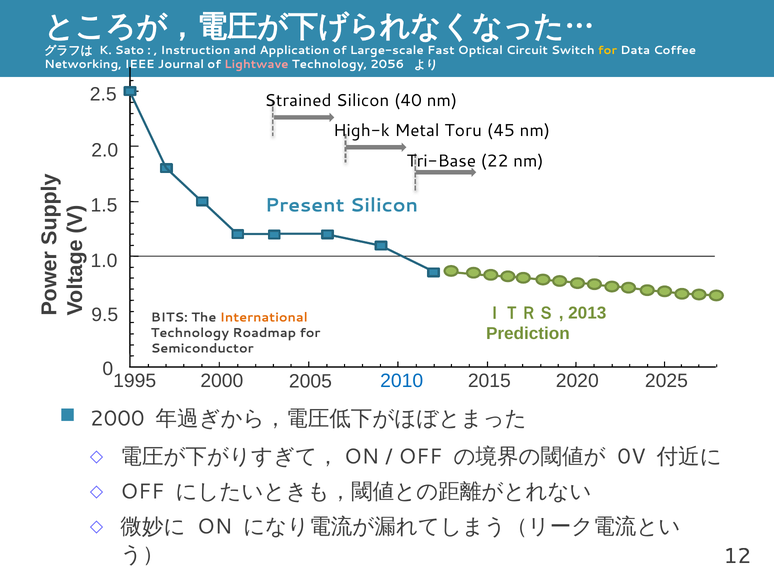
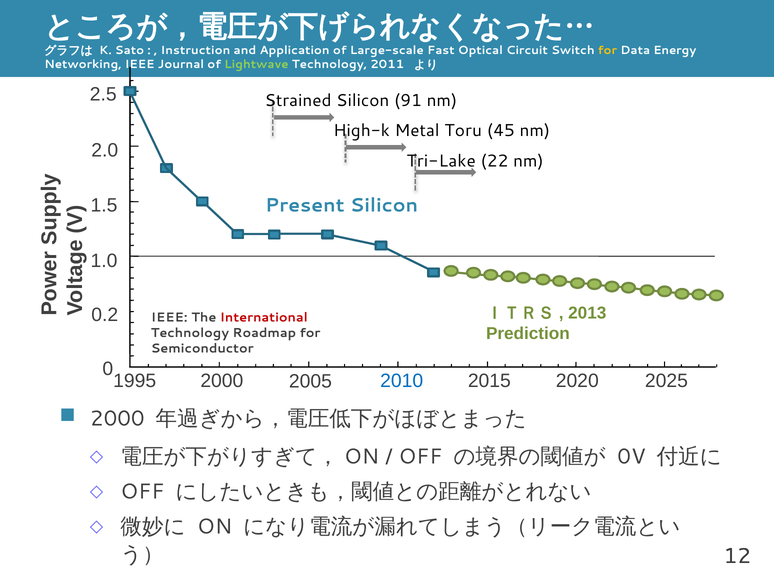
Coffee: Coffee -> Energy (675, 50)
Lightwave colour: pink -> light green (256, 64)
2056: 2056 -> 2011 (387, 64)
40: 40 -> 91 (408, 101)
Tri-Base: Tri-Base -> Tri-Lake (441, 161)
9.5: 9.5 -> 0.2 (105, 315)
BITS: BITS -> IEEE (169, 318)
International colour: orange -> red (264, 318)
